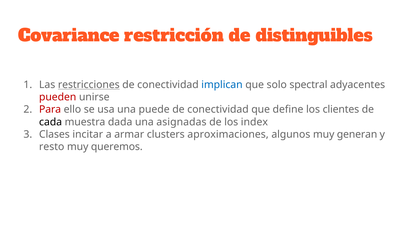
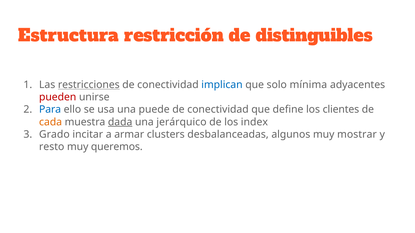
Covariance: Covariance -> Estructura (69, 36)
spectral: spectral -> mínima (308, 85)
Para colour: red -> blue (50, 110)
cada colour: black -> orange (51, 122)
dada underline: none -> present (120, 122)
asignadas: asignadas -> jerárquico (181, 122)
Clases: Clases -> Grado (54, 135)
aproximaciones: aproximaciones -> desbalanceadas (228, 135)
generan: generan -> mostrar (357, 135)
